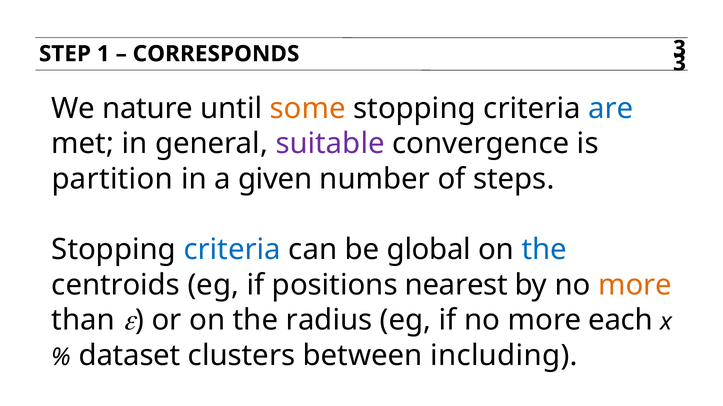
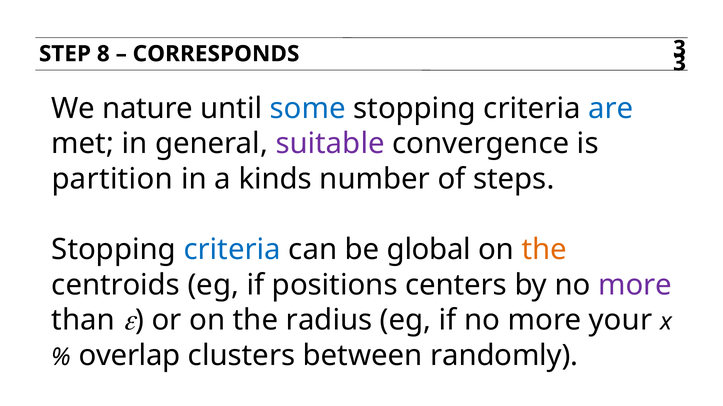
1: 1 -> 8 (103, 54)
some colour: orange -> blue (308, 108)
given: given -> kinds (275, 179)
the colour: blue -> orange (544, 250)
nearest: nearest -> centers (456, 285)
more colour: orange -> purple (635, 285)
each: each -> your (620, 320)
dataset: dataset -> overlap (130, 356)
including: including -> randomly (504, 356)
